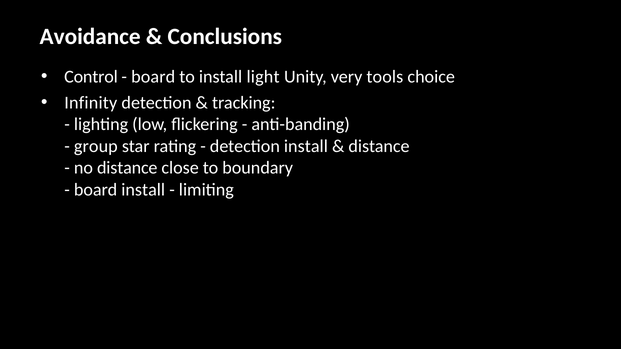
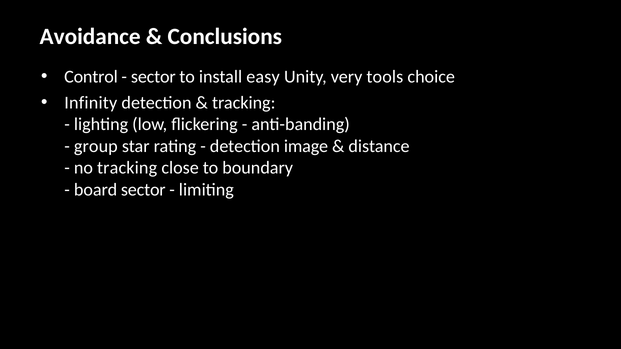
board: board -> sector (153, 77)
light: light -> easy (263, 77)
detection install: install -> image (306, 146)
no distance: distance -> tracking (127, 168)
board install: install -> sector (143, 190)
